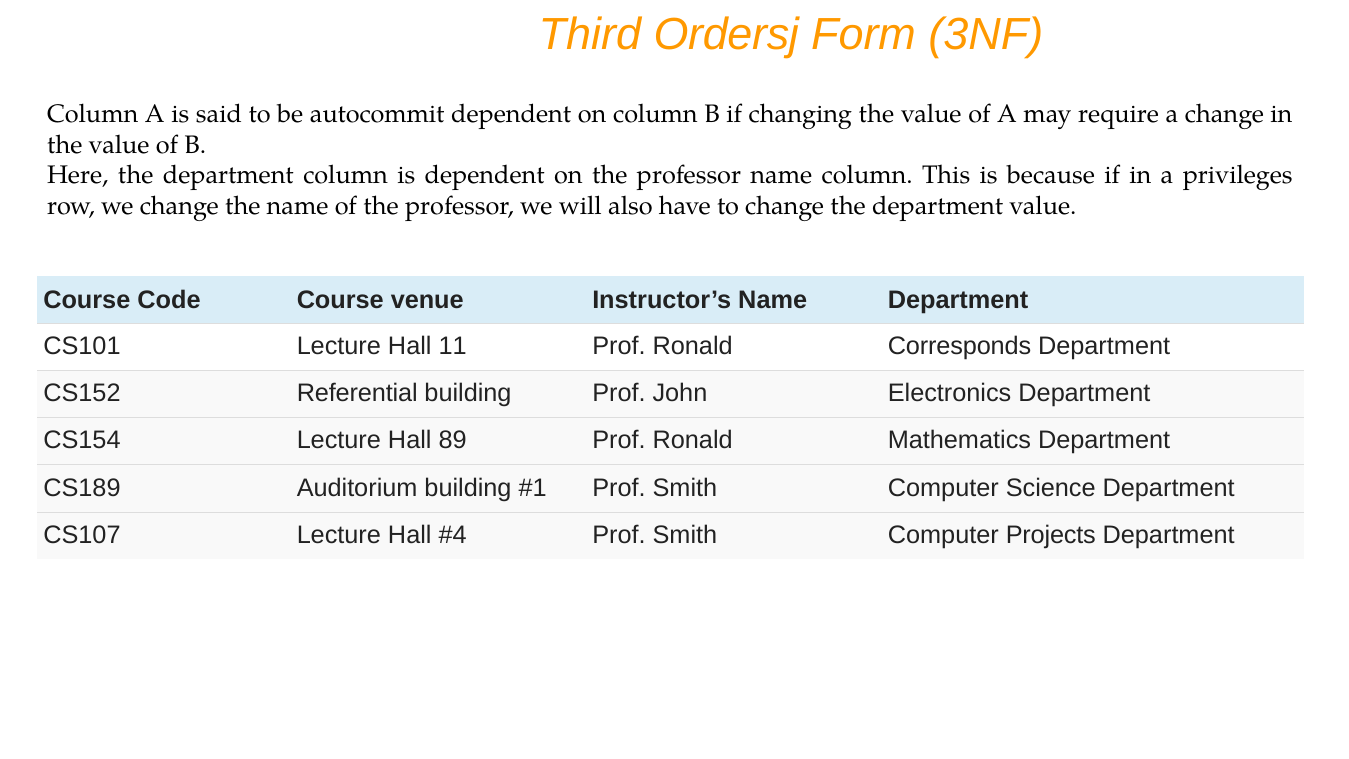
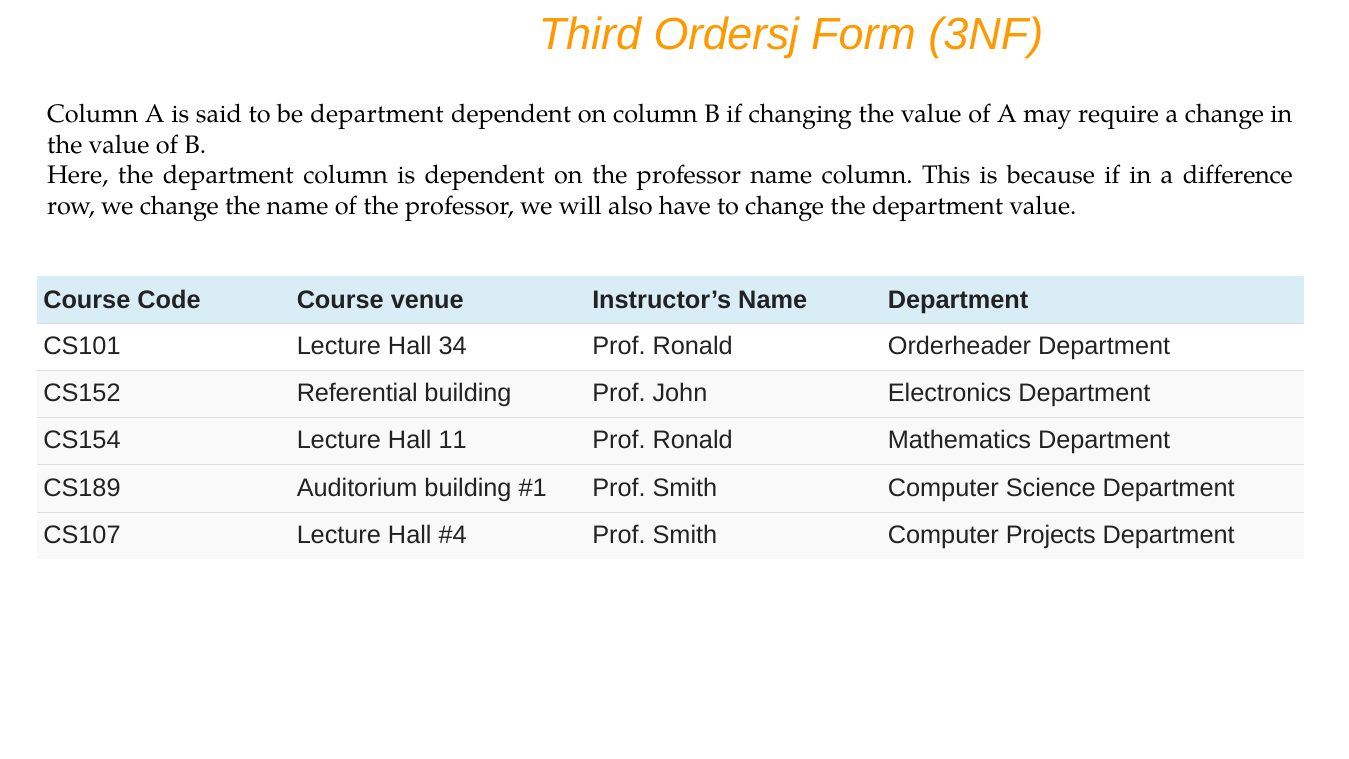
be autocommit: autocommit -> department (377, 115)
privileges: privileges -> difference (1238, 175)
11: 11 -> 34 (453, 346)
Corresponds: Corresponds -> Orderheader (959, 346)
89: 89 -> 11 (453, 440)
